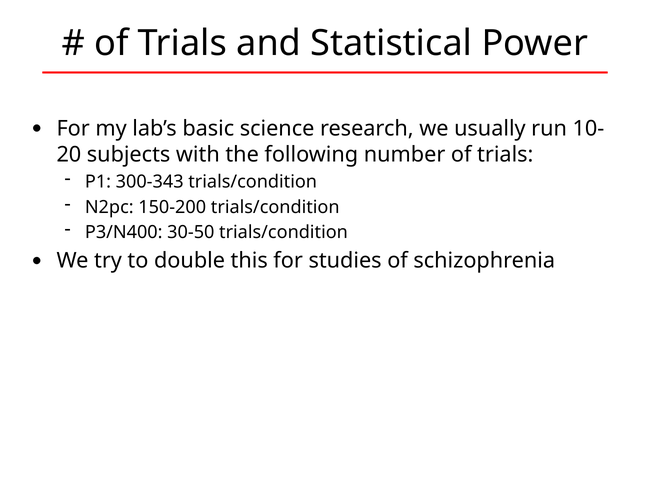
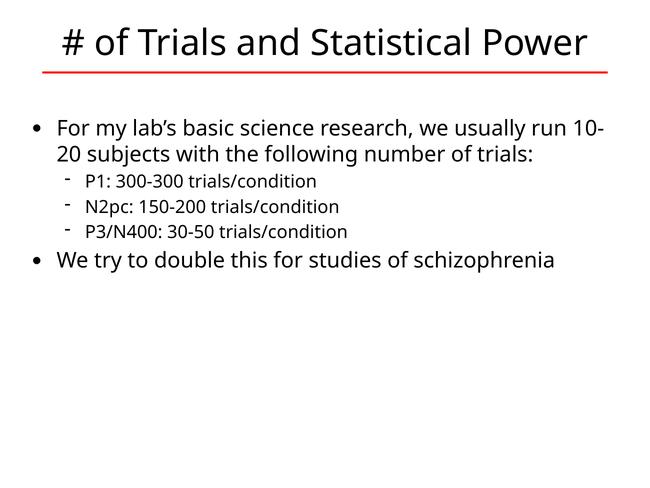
300-343: 300-343 -> 300-300 (150, 182)
